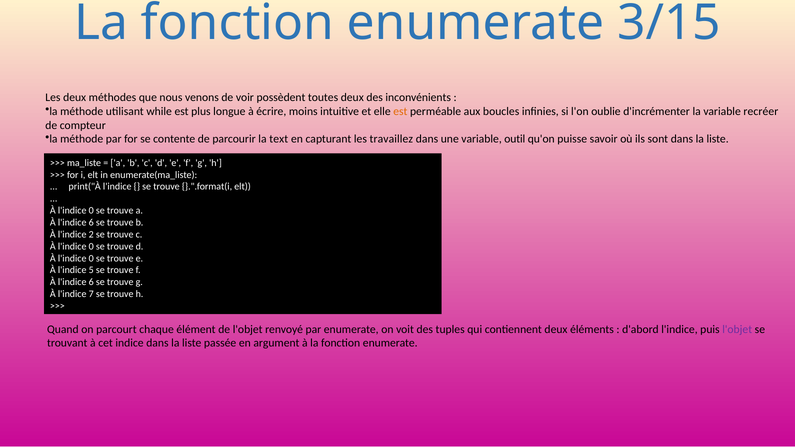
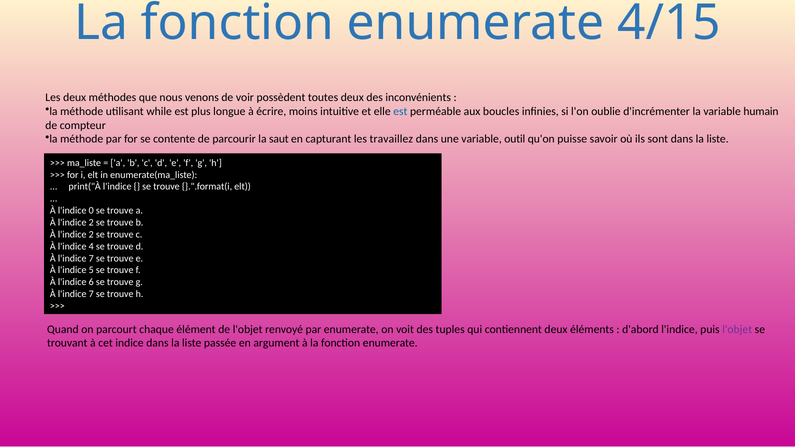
3/15: 3/15 -> 4/15 (669, 23)
est colour: orange -> blue (400, 111)
recréer: recréer -> humain (761, 111)
text: text -> saut (279, 139)
6: 6 -> 2 (91, 223)
0: 0 -> 4 (91, 246)
0: 0 -> 7 (91, 258)
